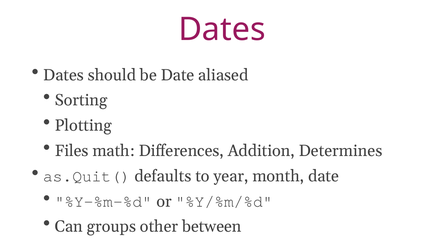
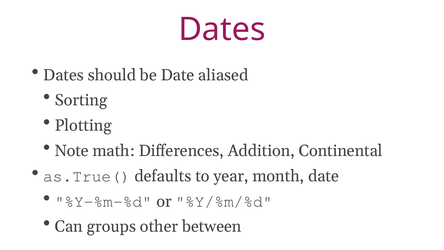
Files: Files -> Note (72, 151)
Determines: Determines -> Continental (341, 151)
as.Quit(: as.Quit( -> as.True( (87, 176)
